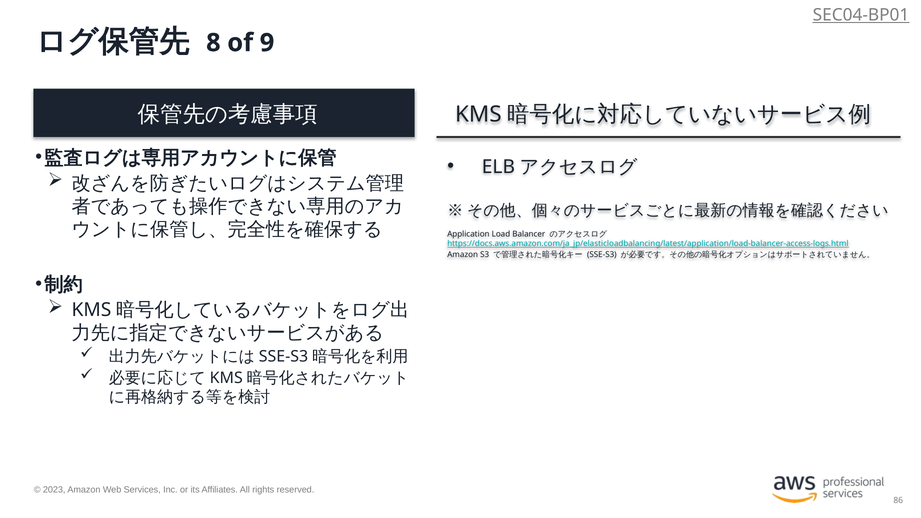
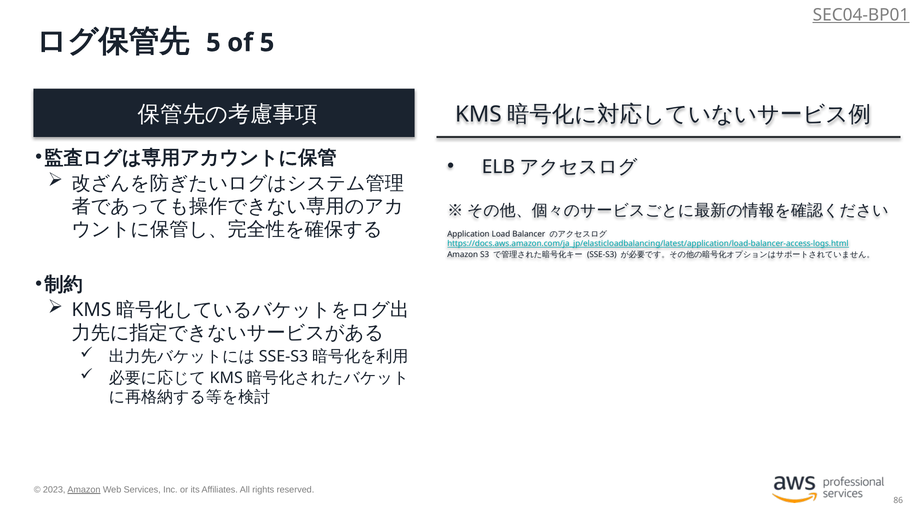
8: 8 -> 5 (213, 43)
of 9: 9 -> 5 (267, 43)
Amazon underline: none -> present (84, 490)
